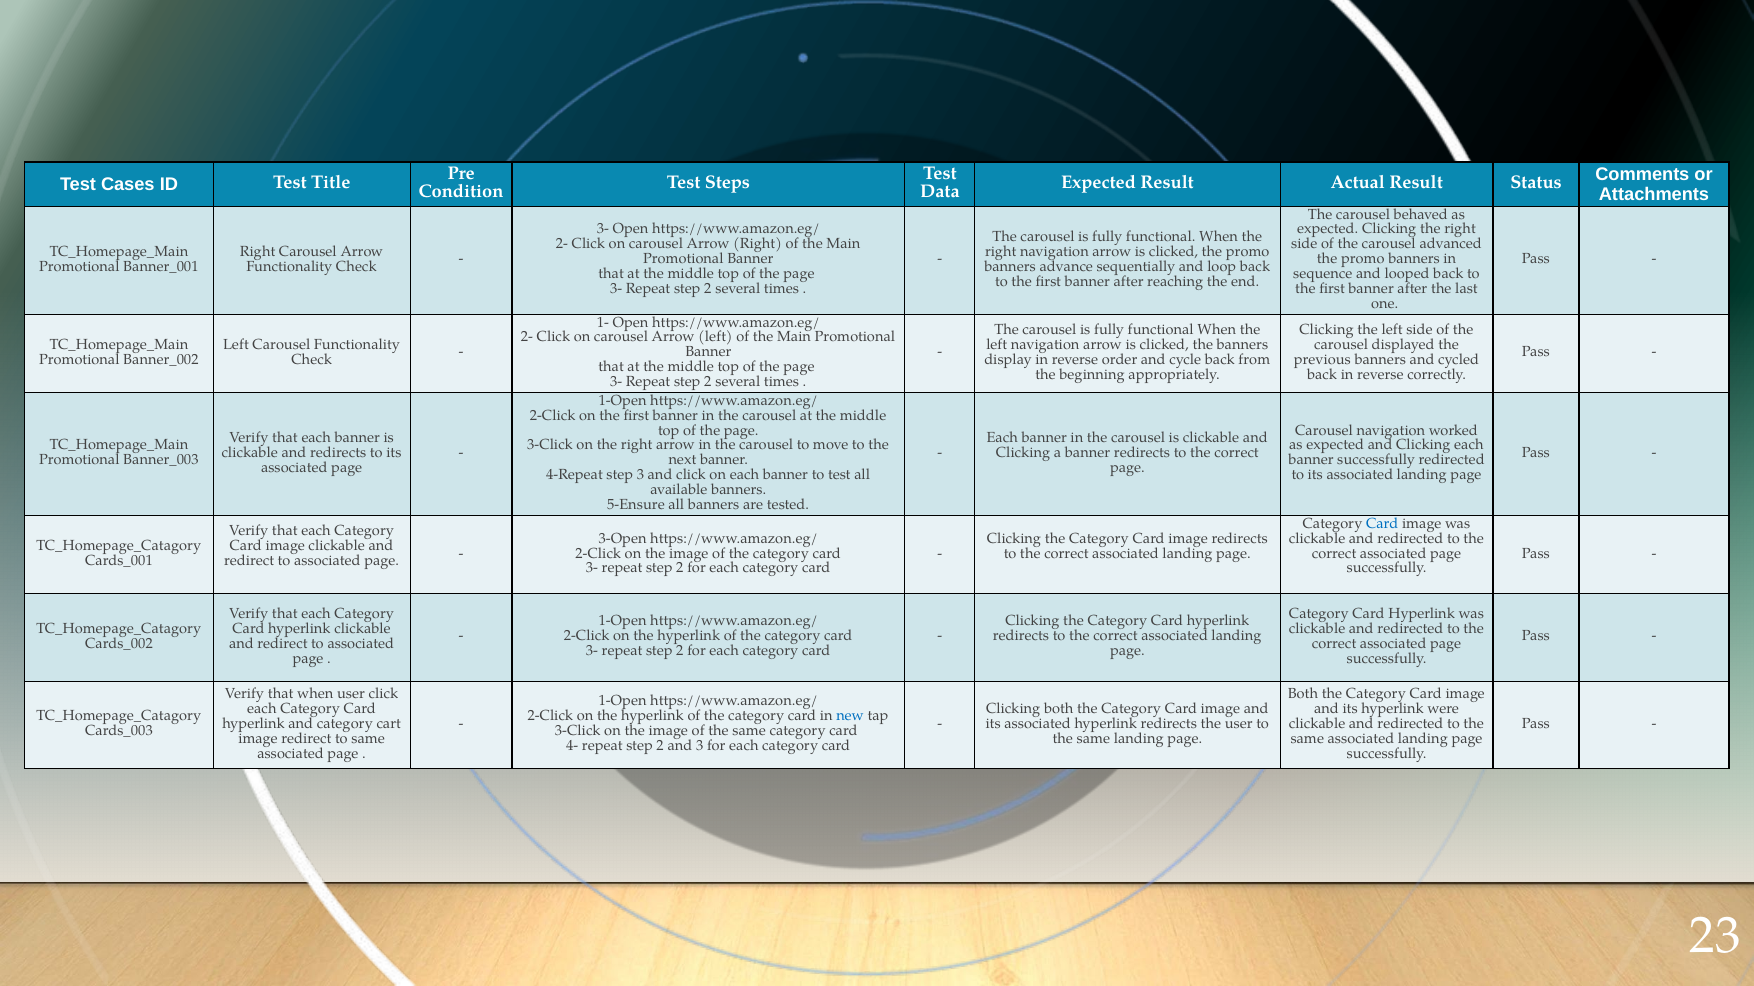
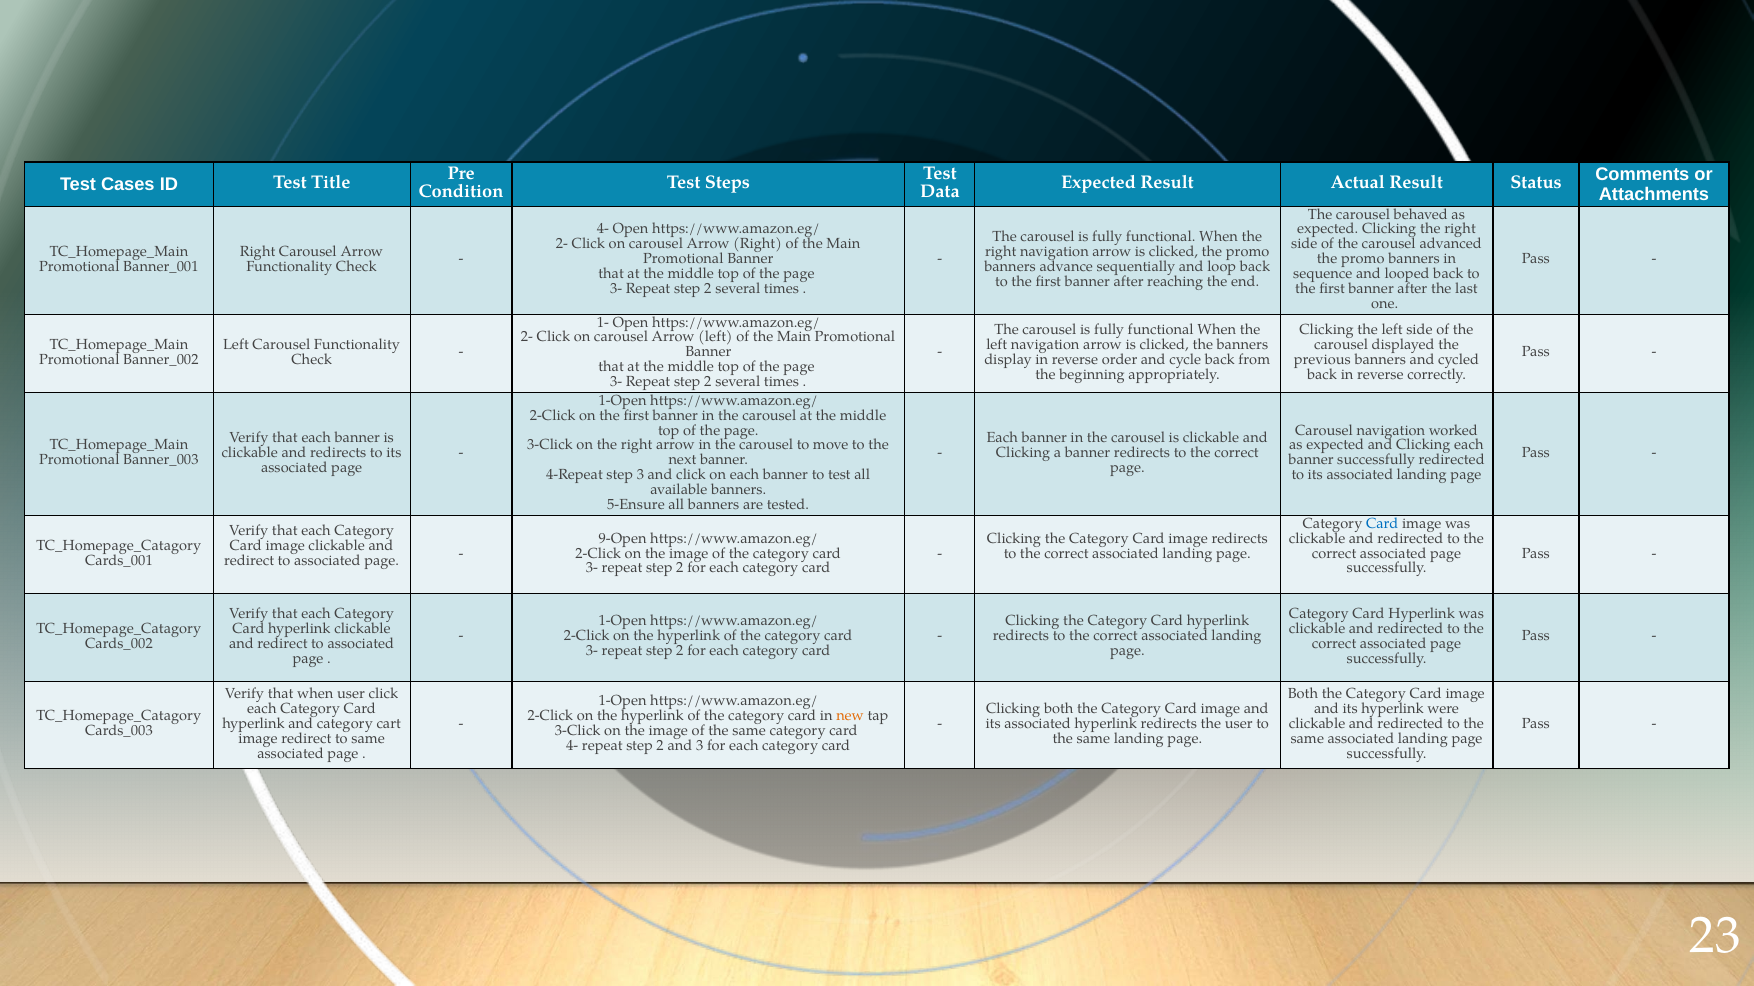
3-: 3- -> 4- (603, 229)
3-Open: 3-Open -> 9-Open (623, 539)
new colour: blue -> orange (850, 717)
